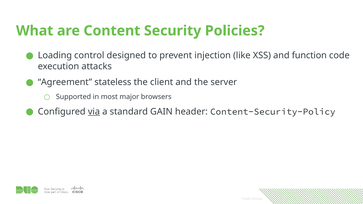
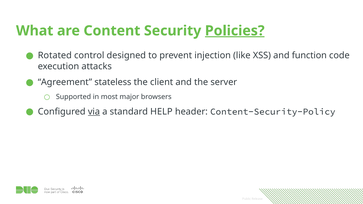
Policies underline: none -> present (235, 31)
Loading: Loading -> Rotated (55, 55)
GAIN: GAIN -> HELP (161, 112)
